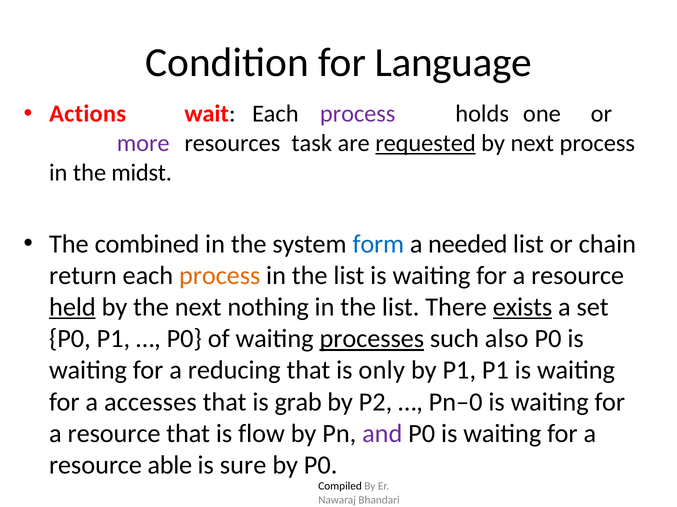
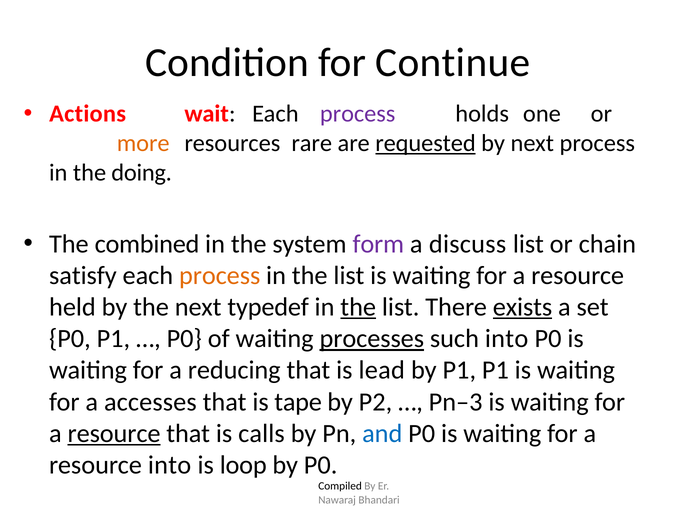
Language: Language -> Continue (453, 63)
more colour: purple -> orange (143, 143)
task: task -> rare (312, 143)
midst: midst -> doing (142, 173)
form colour: blue -> purple (378, 244)
needed: needed -> discuss (468, 244)
return: return -> satisfy (83, 276)
held underline: present -> none (72, 308)
nothing: nothing -> typedef (268, 308)
the underline: none -> present (358, 308)
such also: also -> into (507, 339)
only: only -> lead (382, 371)
grab: grab -> tape (298, 402)
Pn–0: Pn–0 -> Pn–3 (456, 402)
resource underline: none -> present (114, 434)
flow: flow -> calls (261, 434)
and colour: purple -> blue (382, 434)
resource able: able -> into (170, 466)
sure: sure -> loop (243, 466)
